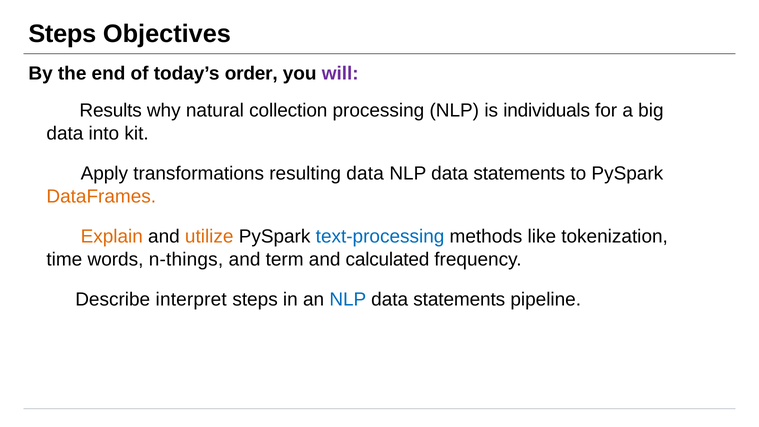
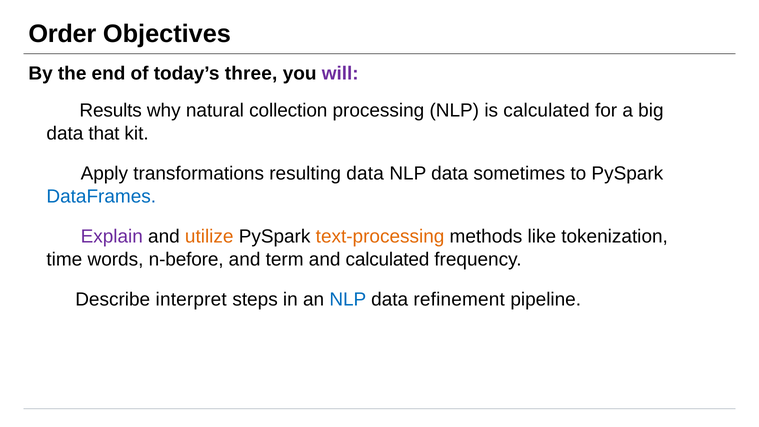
Steps: Steps -> Order (62, 34)
order: order -> three (251, 73)
is individuals: individuals -> calculated (547, 111)
into: into -> that (104, 133)
statements: statements -> sometimes (519, 174)
DataFrames colour: orange -> blue (101, 196)
Explain colour: orange -> purple (112, 237)
text-processing colour: blue -> orange (380, 237)
n-things: n-things -> n-before (186, 259)
statements: statements -> refinement (459, 299)
